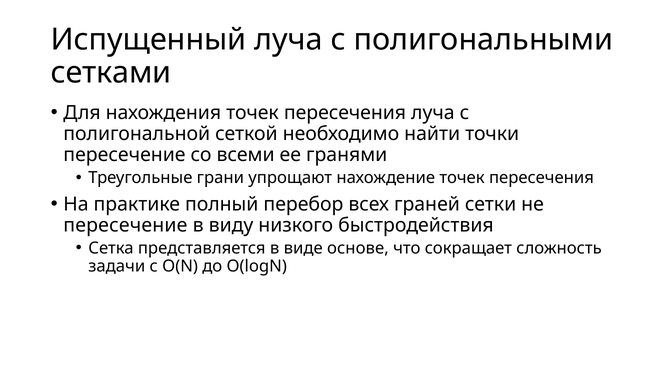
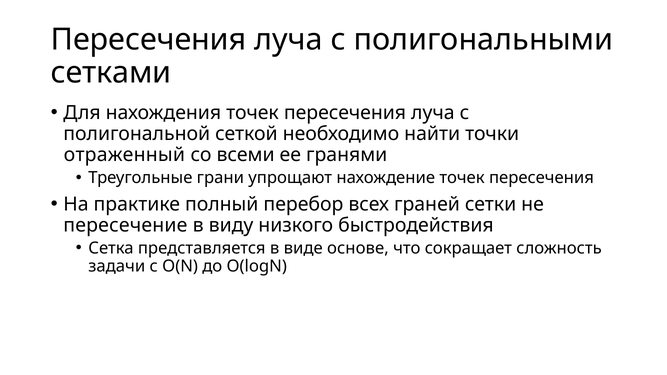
Испущенный: Испущенный -> Пересечения (149, 40)
пересечение: пересечение -> отраженный (124, 155)
